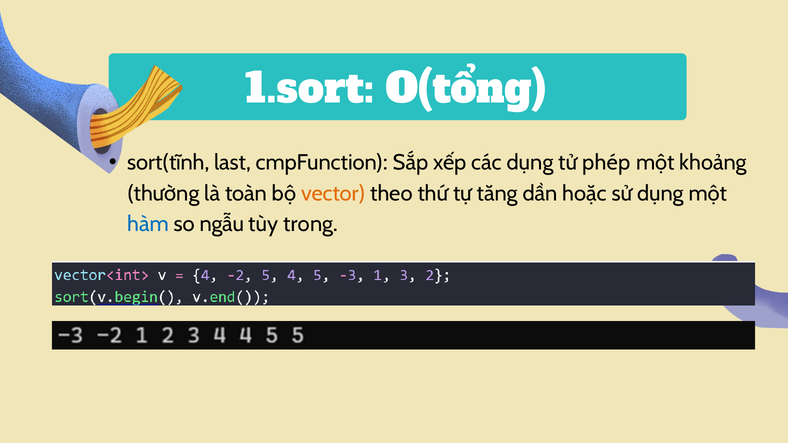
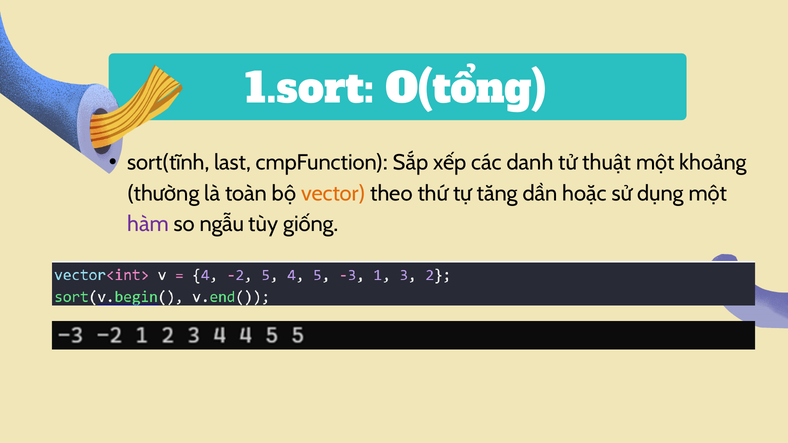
các dụng: dụng -> danh (530, 163)
phép: phép -> thuật (607, 163)
hàm colour: blue -> purple (148, 224)
trong: trong -> giống (311, 224)
